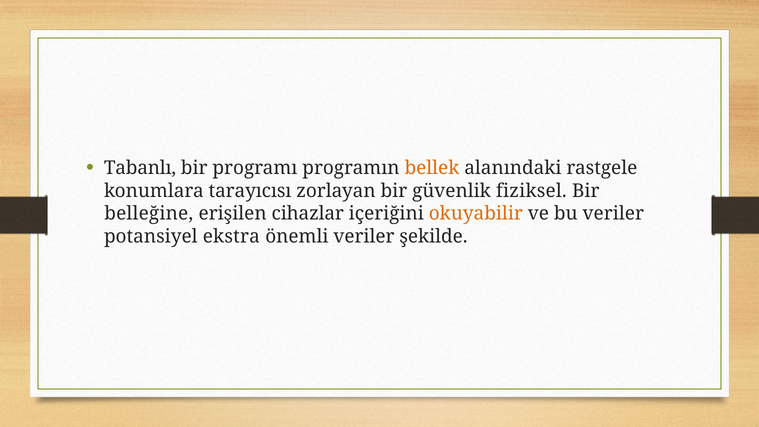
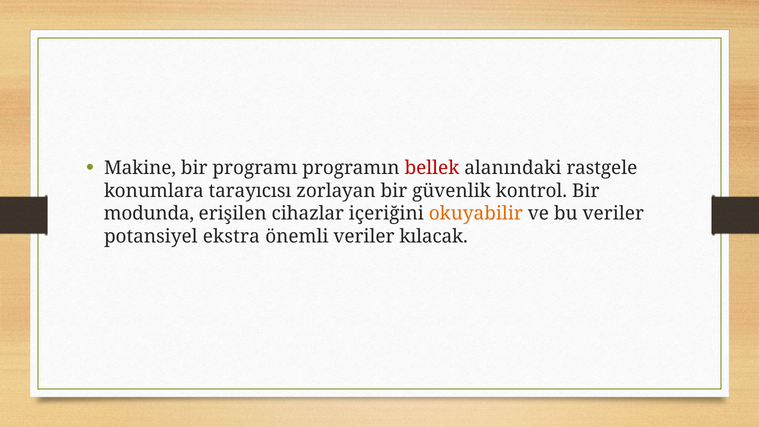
Tabanlı: Tabanlı -> Makine (140, 168)
bellek colour: orange -> red (432, 168)
fiziksel: fiziksel -> kontrol (531, 191)
belleğine: belleğine -> modunda (149, 213)
şekilde: şekilde -> kılacak (434, 236)
